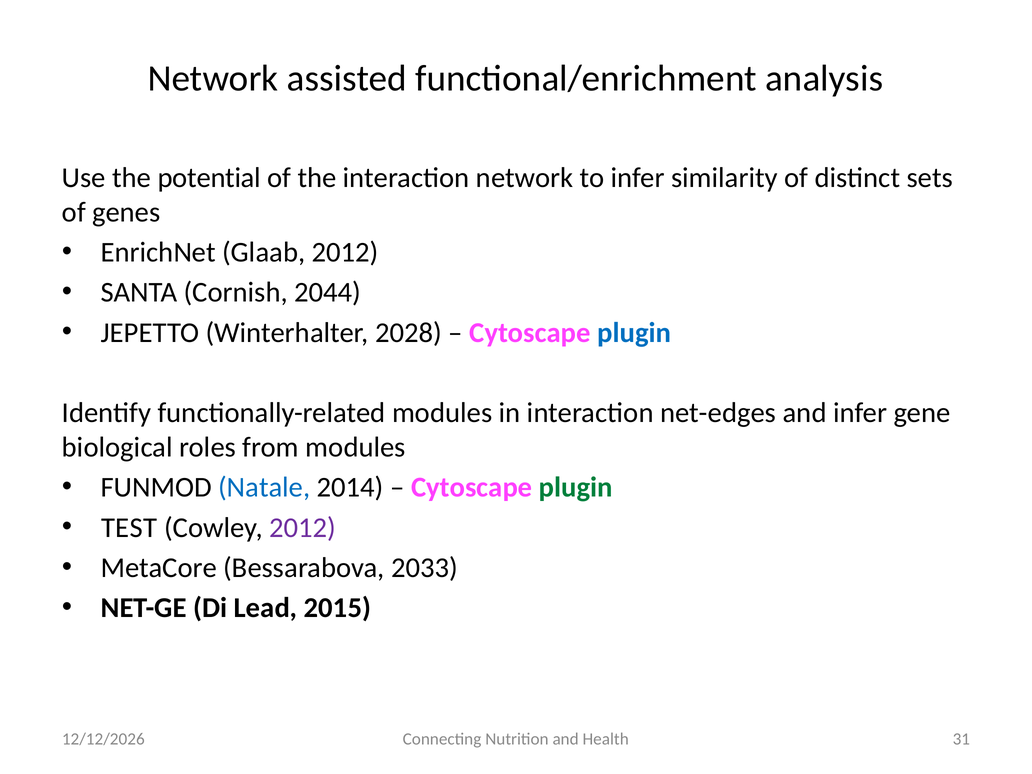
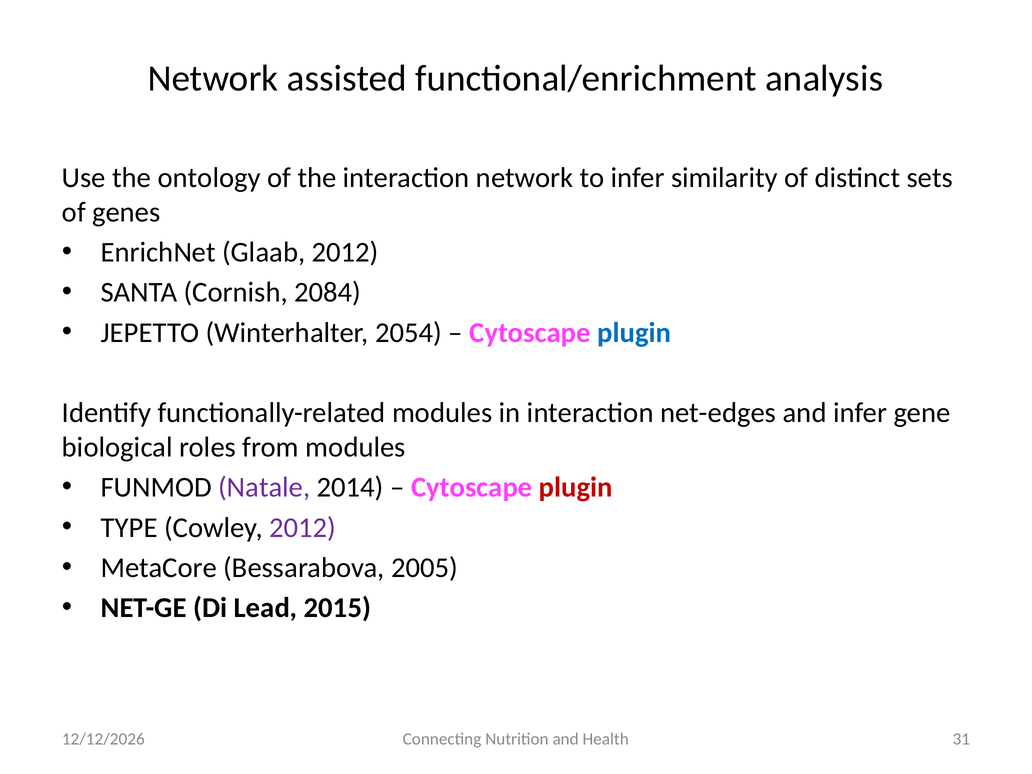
potential: potential -> ontology (209, 178)
2044: 2044 -> 2084 (328, 292)
2028: 2028 -> 2054 (409, 333)
Natale colour: blue -> purple (264, 487)
plugin colour: green -> red (576, 487)
TEST: TEST -> TYPE (129, 528)
2033: 2033 -> 2005 (425, 568)
